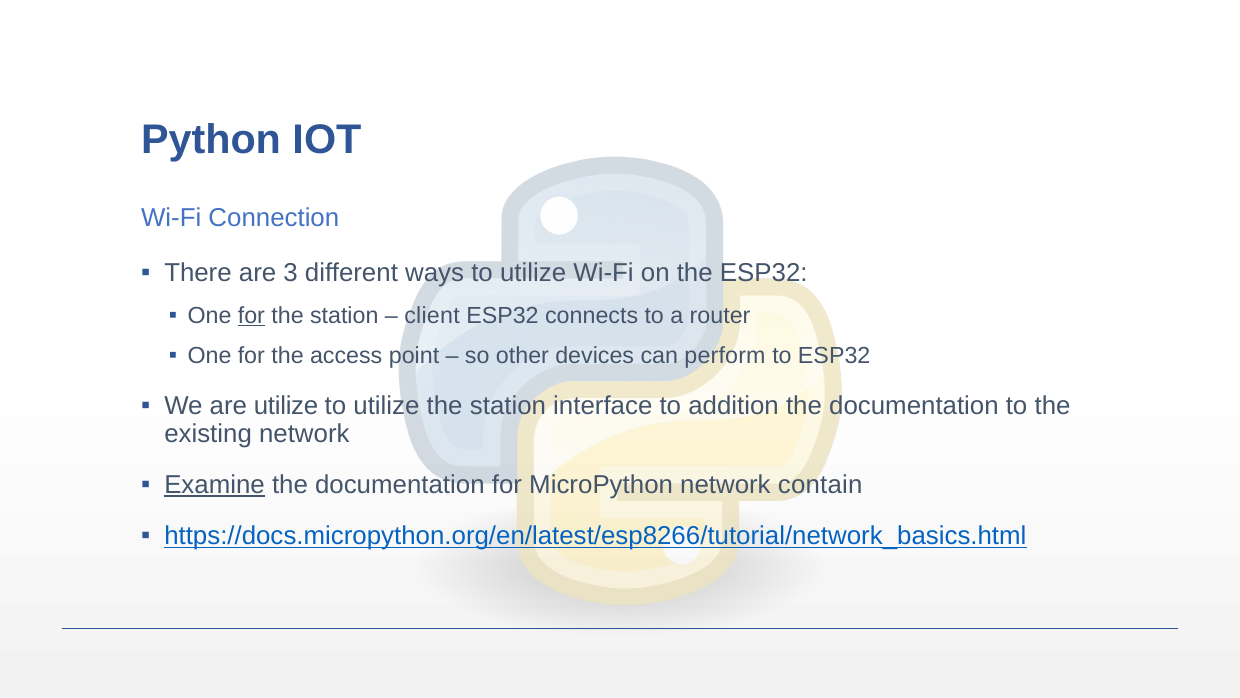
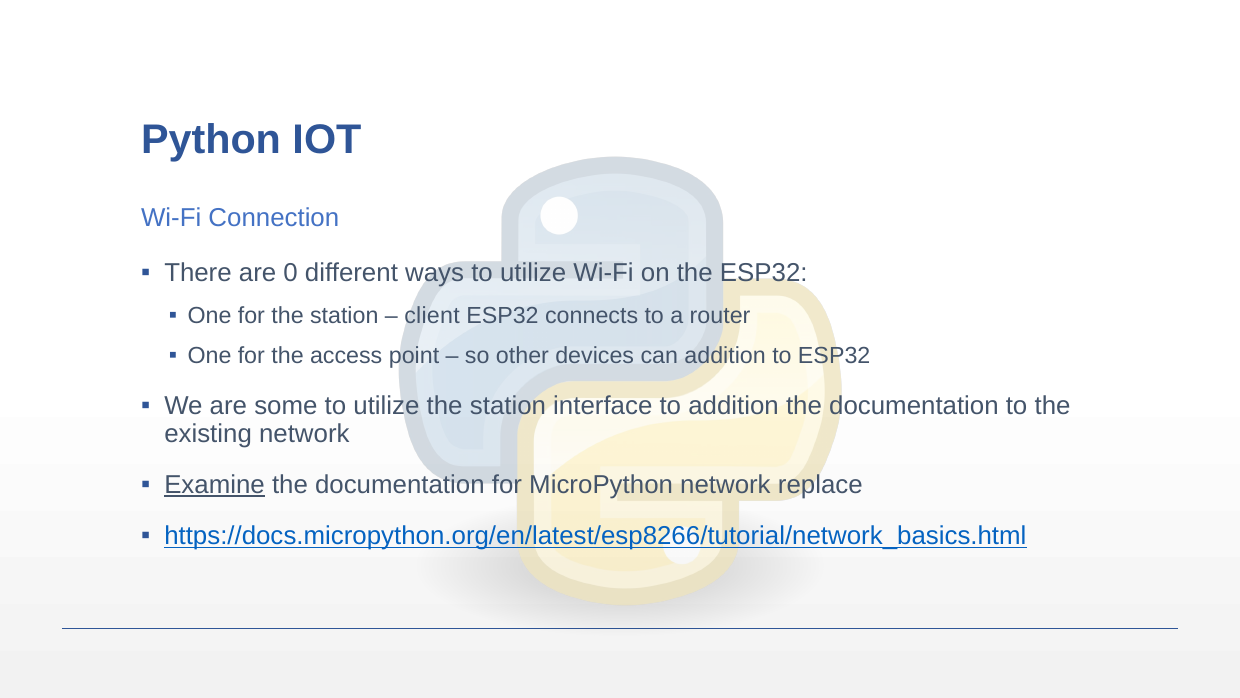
3: 3 -> 0 (291, 273)
for underline: present -> none (251, 315)
can perform: perform -> addition (725, 356)
are utilize: utilize -> some (286, 406)
contain: contain -> replace (820, 485)
